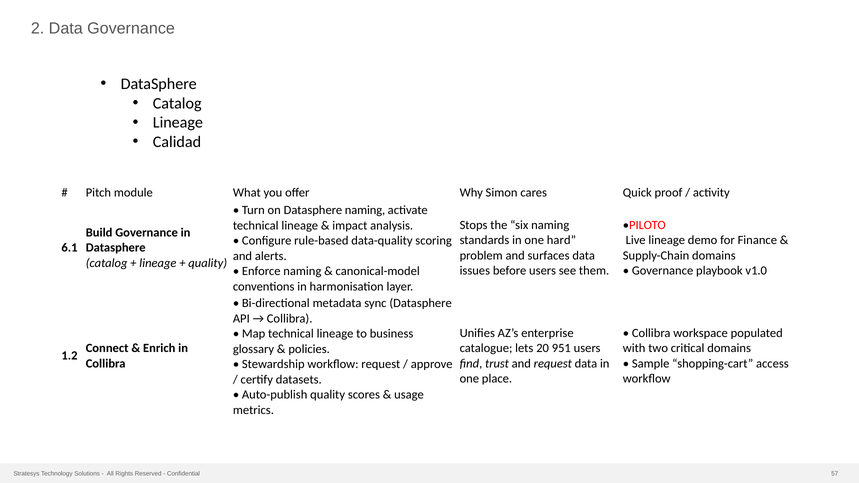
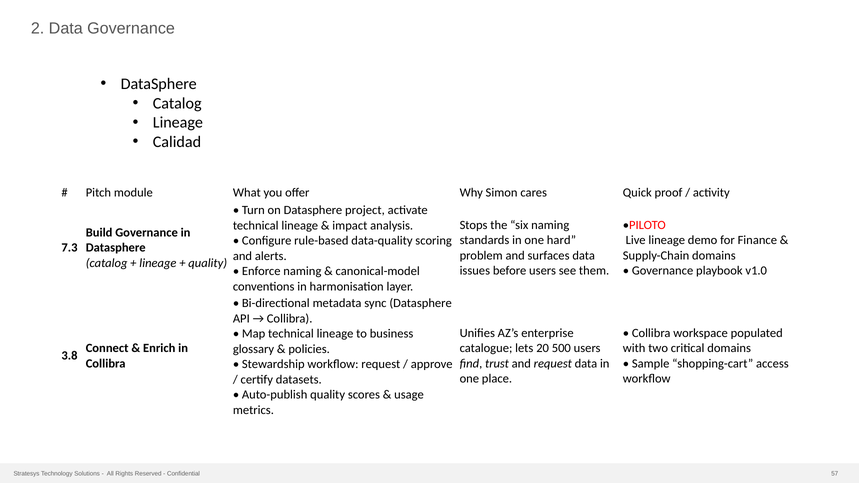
Datasphere naming: naming -> project (365, 210)
6.1: 6.1 -> 7.3 (69, 248)
951: 951 -> 500 (561, 348)
1.2: 1.2 -> 3.8 (69, 356)
